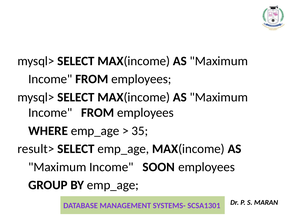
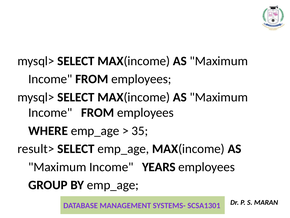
SOON: SOON -> YEARS (159, 167)
